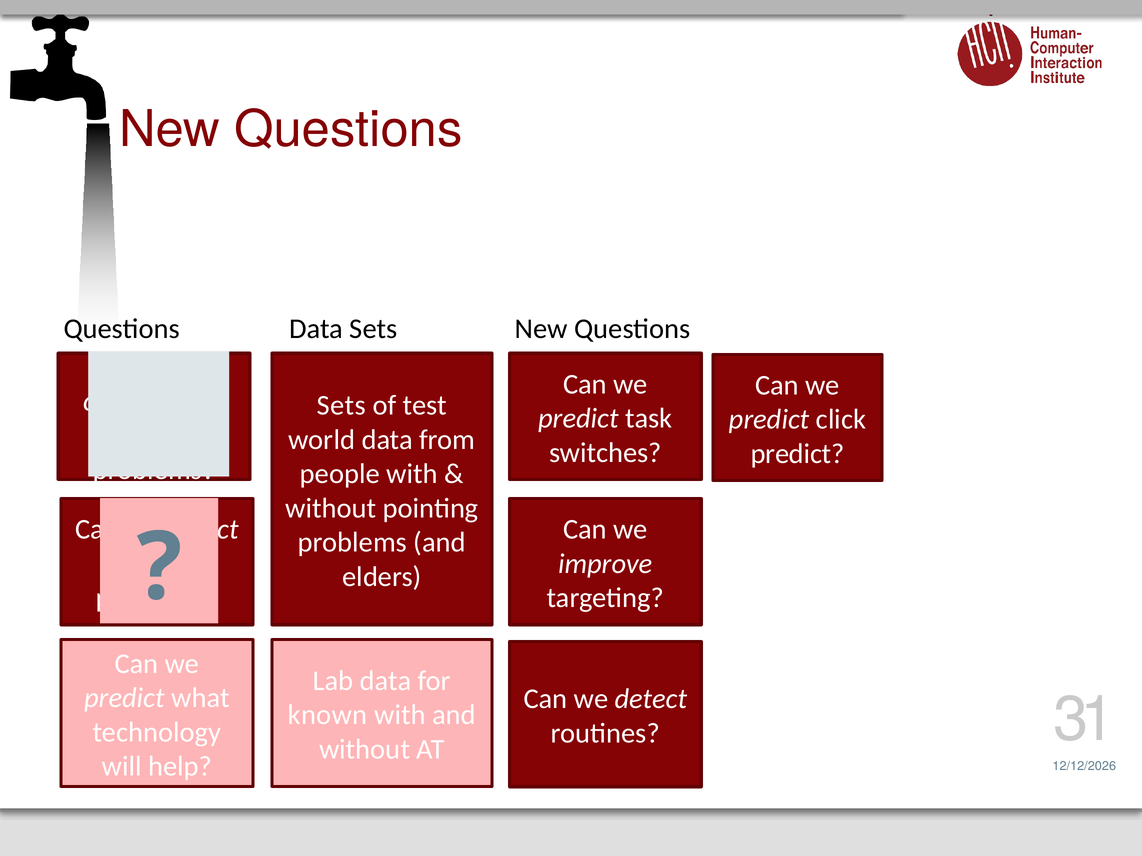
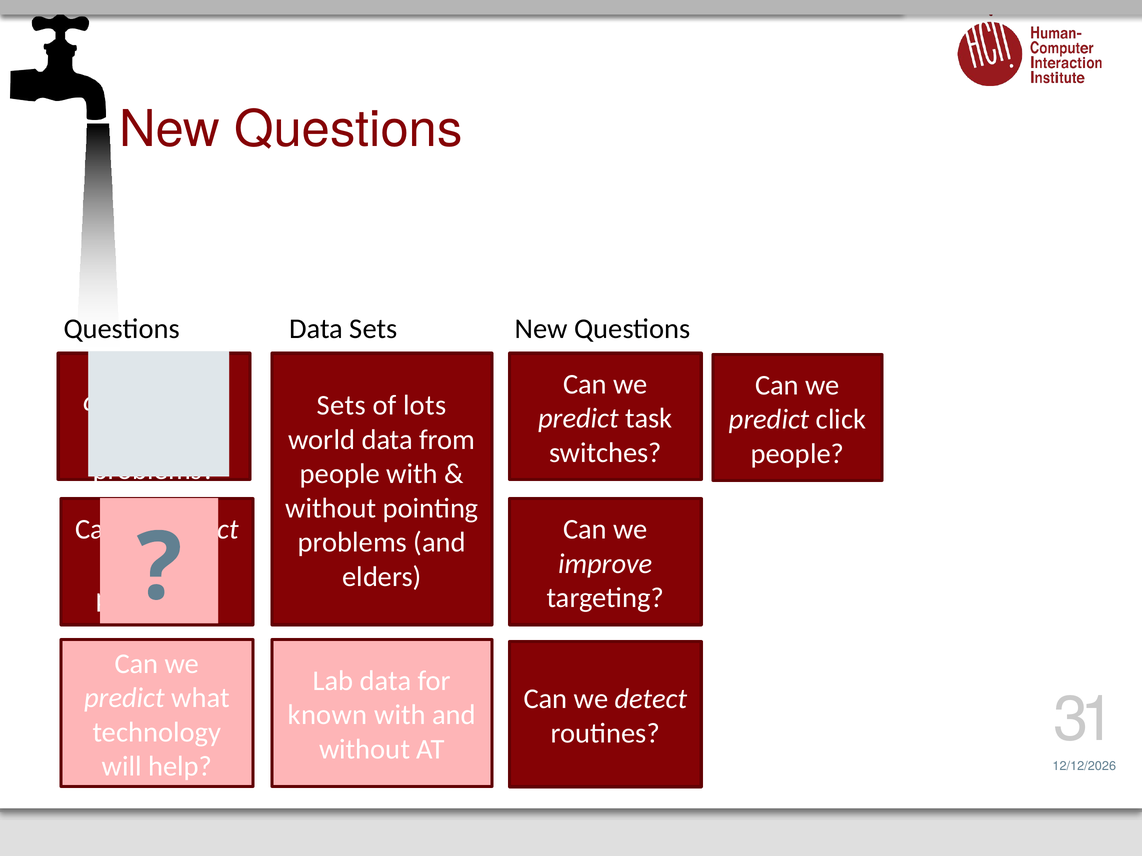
test: test -> lots (425, 406)
predict: predict -> people (797, 454)
